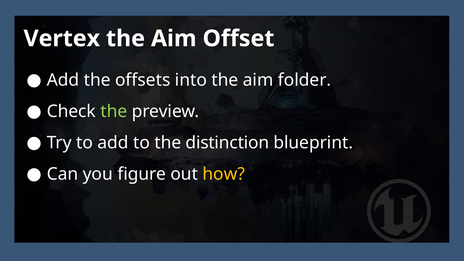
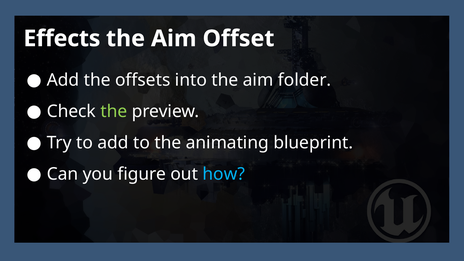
Vertex: Vertex -> Effects (62, 39)
distinction: distinction -> animating (227, 143)
how colour: yellow -> light blue (224, 174)
